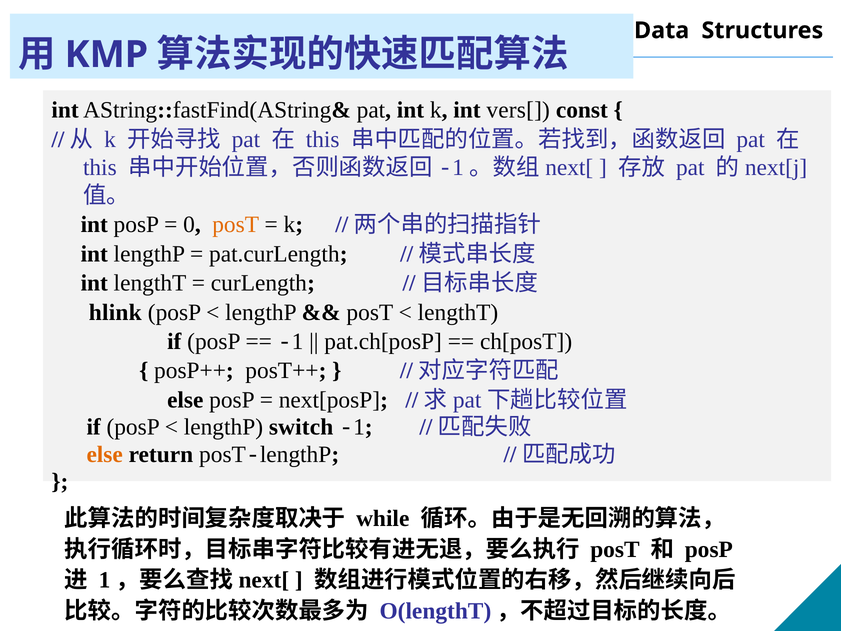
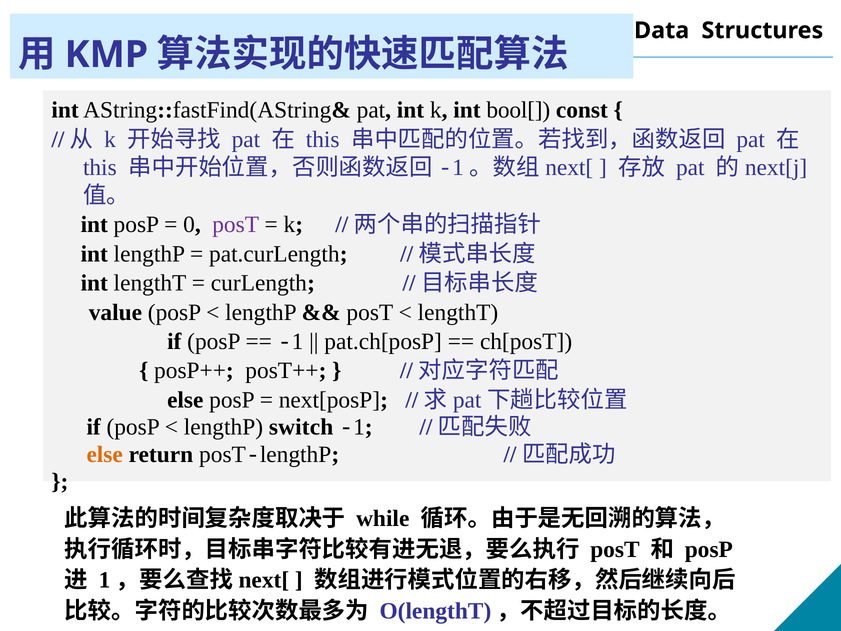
vers[: vers[ -> bool[ (518, 110)
posT colour: orange -> purple (236, 225)
hlink: hlink -> value (115, 312)
